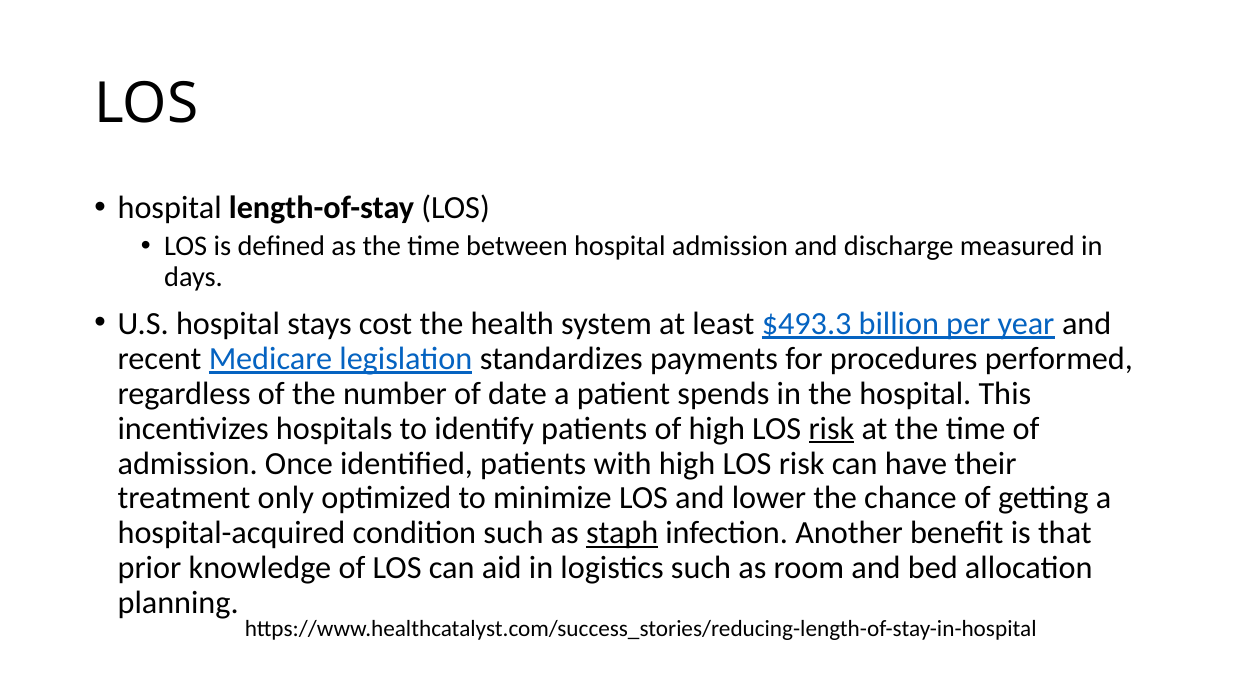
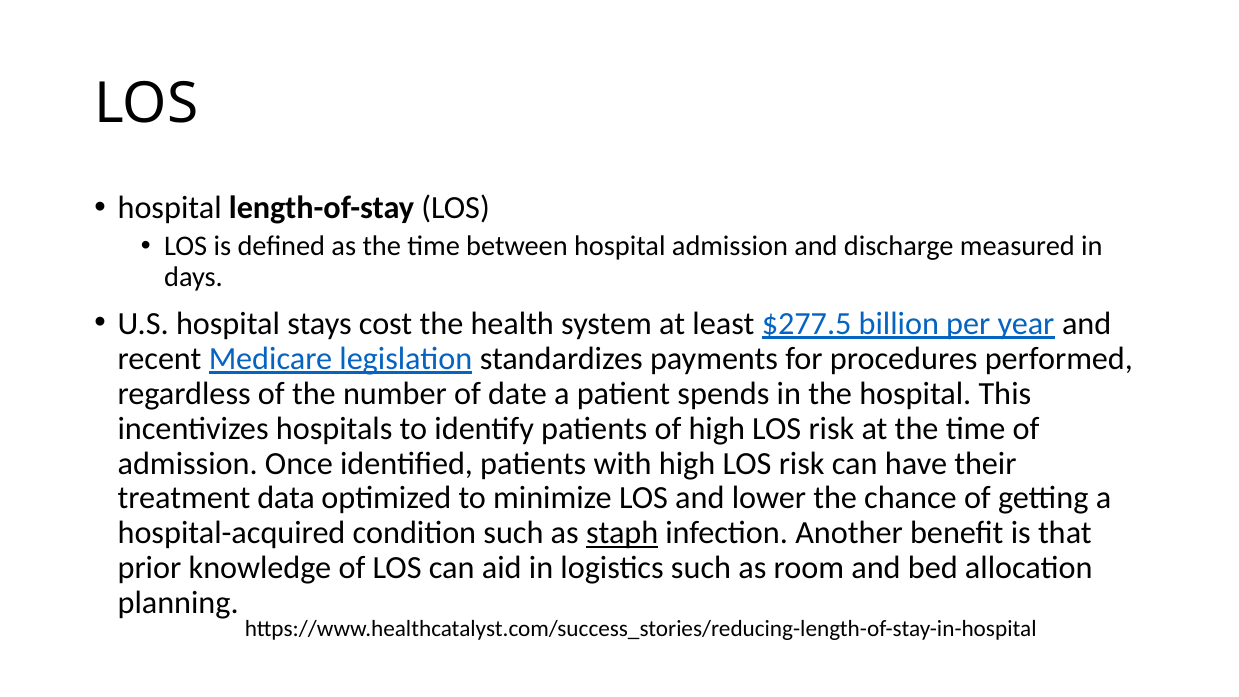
$493.3: $493.3 -> $277.5 (807, 323)
risk underline: present -> none (831, 429)
only: only -> data (286, 498)
